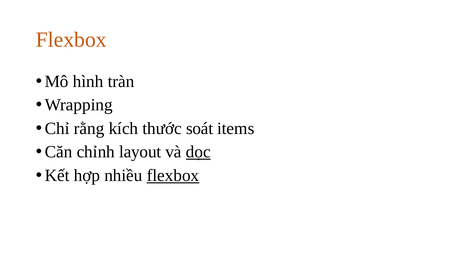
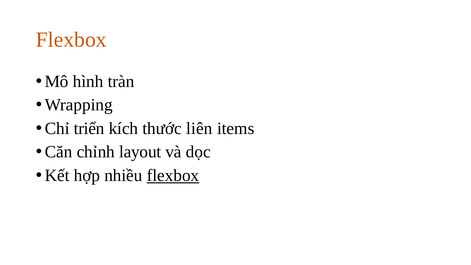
rằng: rằng -> triển (89, 128)
soát: soát -> liên (199, 128)
dọc underline: present -> none (198, 152)
